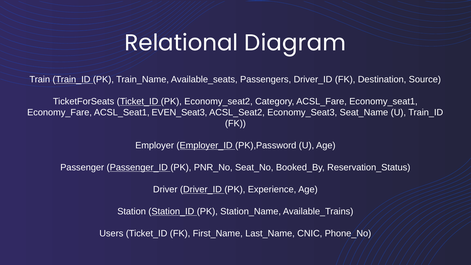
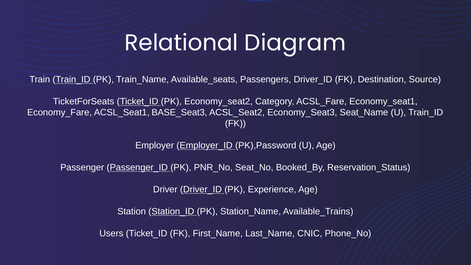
EVEN_Seat3: EVEN_Seat3 -> BASE_Seat3 (179, 112)
